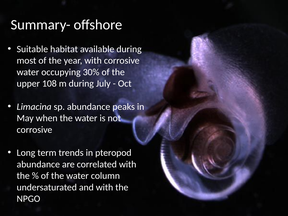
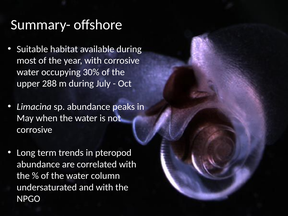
108: 108 -> 288 (49, 84)
